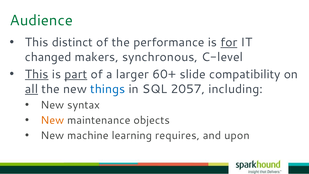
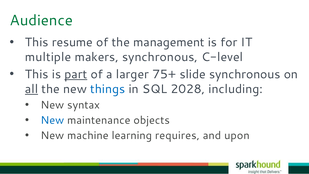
distinct: distinct -> resume (72, 42)
performance: performance -> management (169, 42)
for underline: present -> none (229, 42)
changed: changed -> multiple (48, 57)
This underline: present -> none (37, 74)
60+: 60+ -> 75+ (164, 74)
slide compatibility: compatibility -> synchronous (245, 74)
2057: 2057 -> 2028 (188, 89)
New colour: orange -> blue (52, 120)
